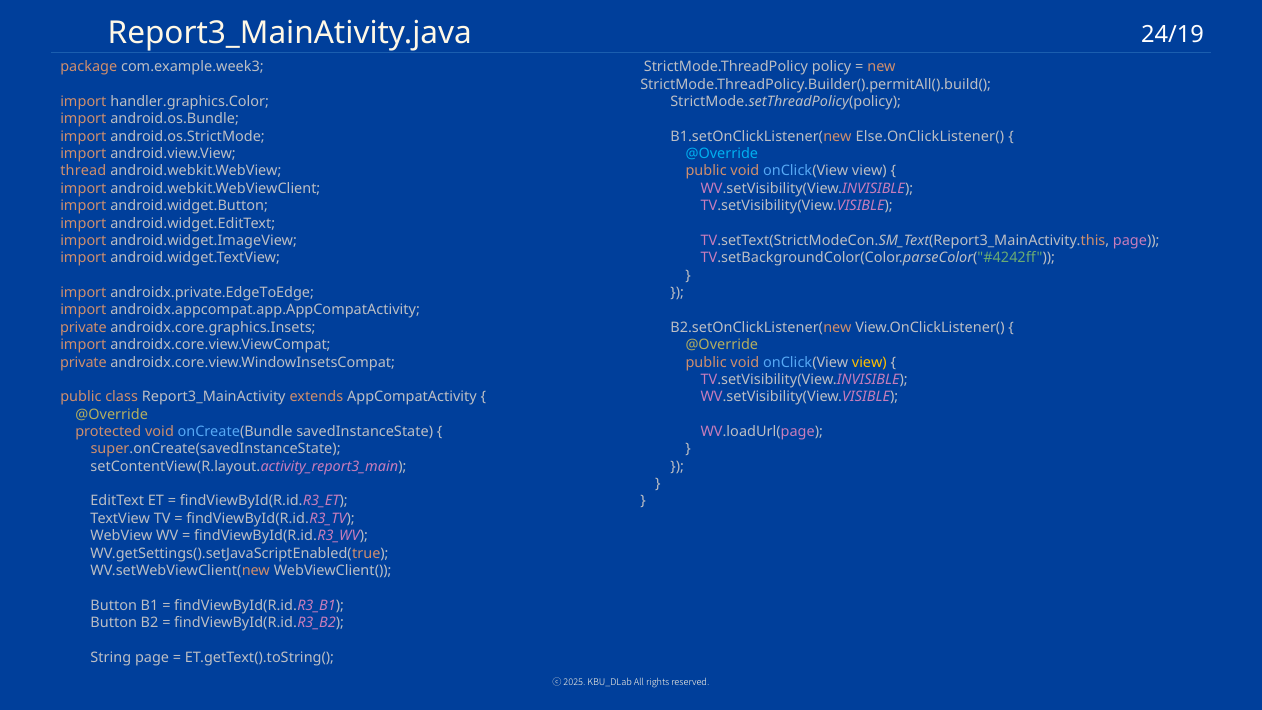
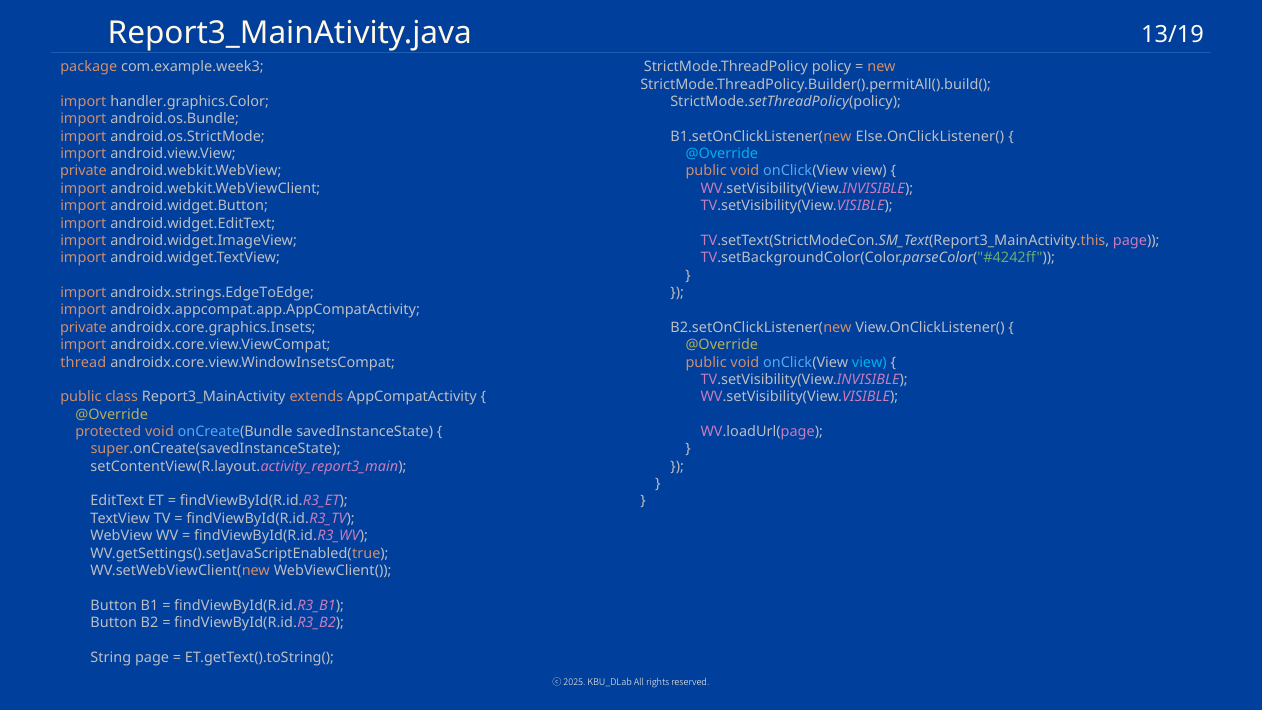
24/19: 24/19 -> 13/19 (1172, 35)
thread: thread -> private (83, 171)
androidx.private.EdgeToEdge: androidx.private.EdgeToEdge -> androidx.strings.EdgeToEdge (212, 293)
private: private -> thread (83, 362)
view colour: yellow -> light blue (869, 362)
